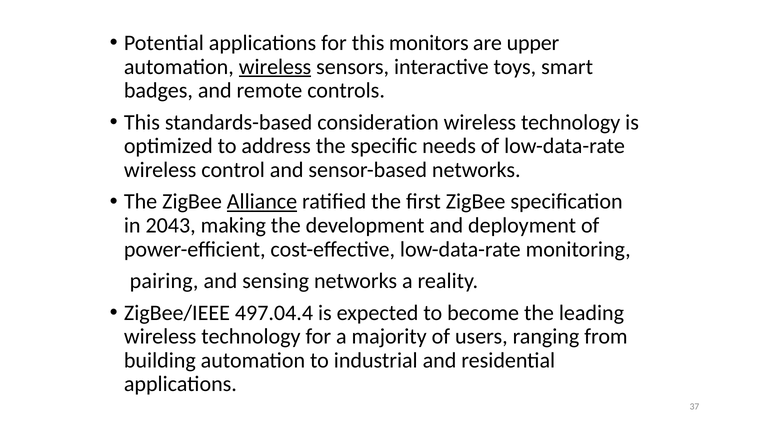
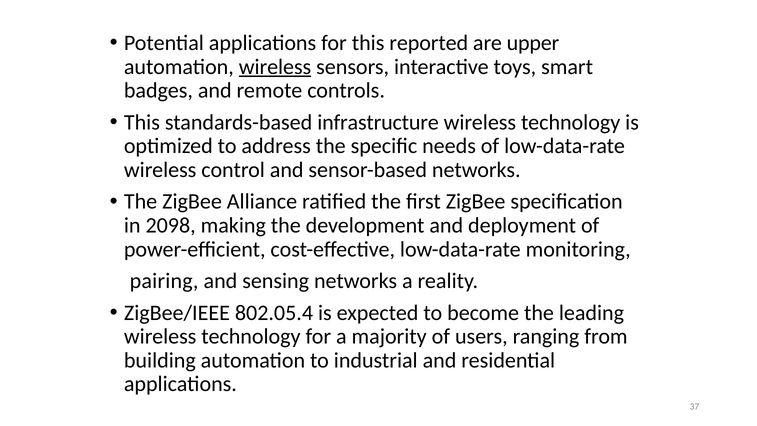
monitors: monitors -> reported (429, 43)
consideration: consideration -> infrastructure (378, 122)
Alliance underline: present -> none (262, 202)
2043: 2043 -> 2098 (171, 225)
497.04.4: 497.04.4 -> 802.05.4 (274, 313)
